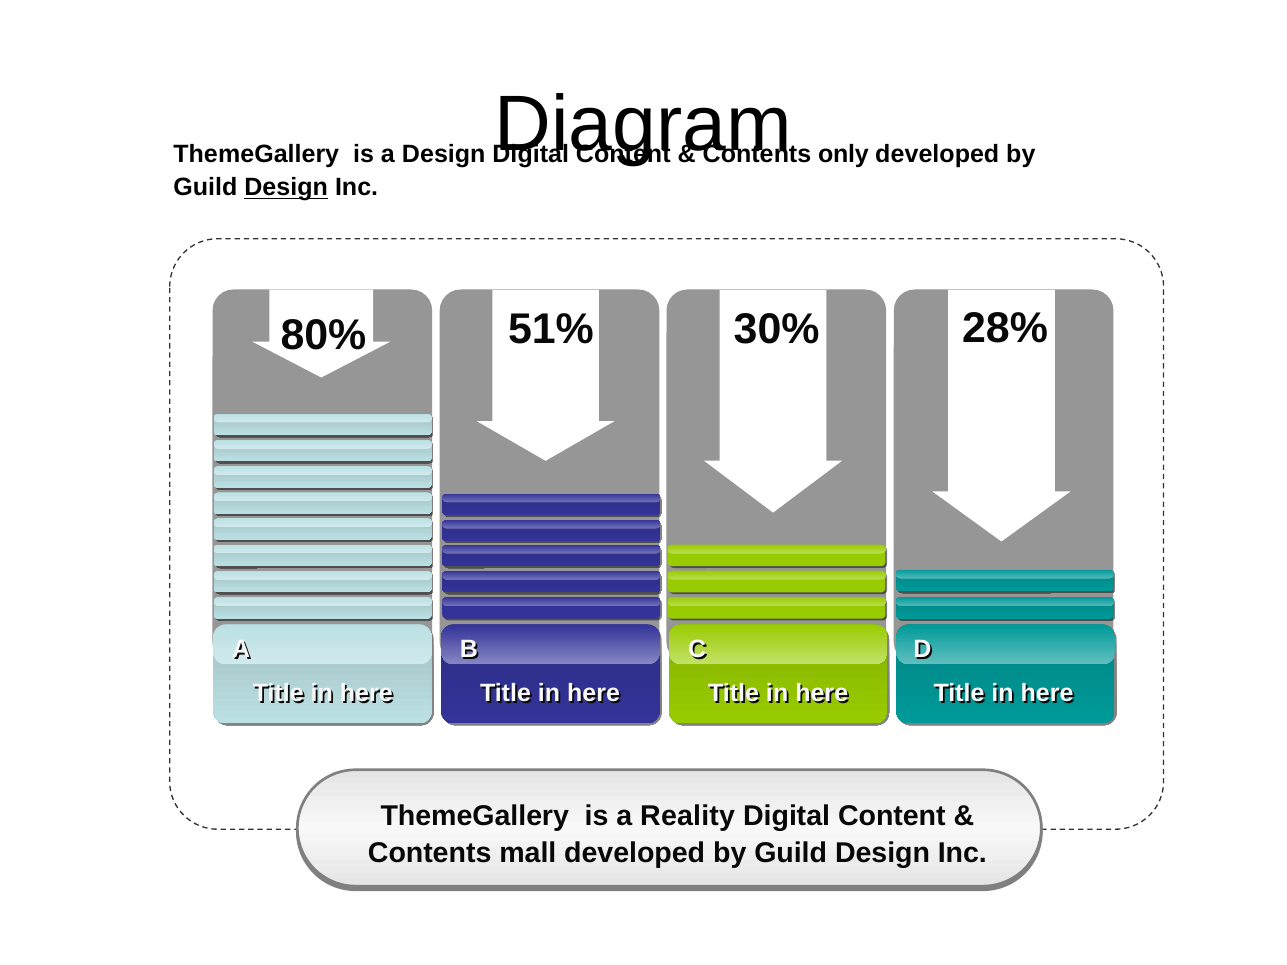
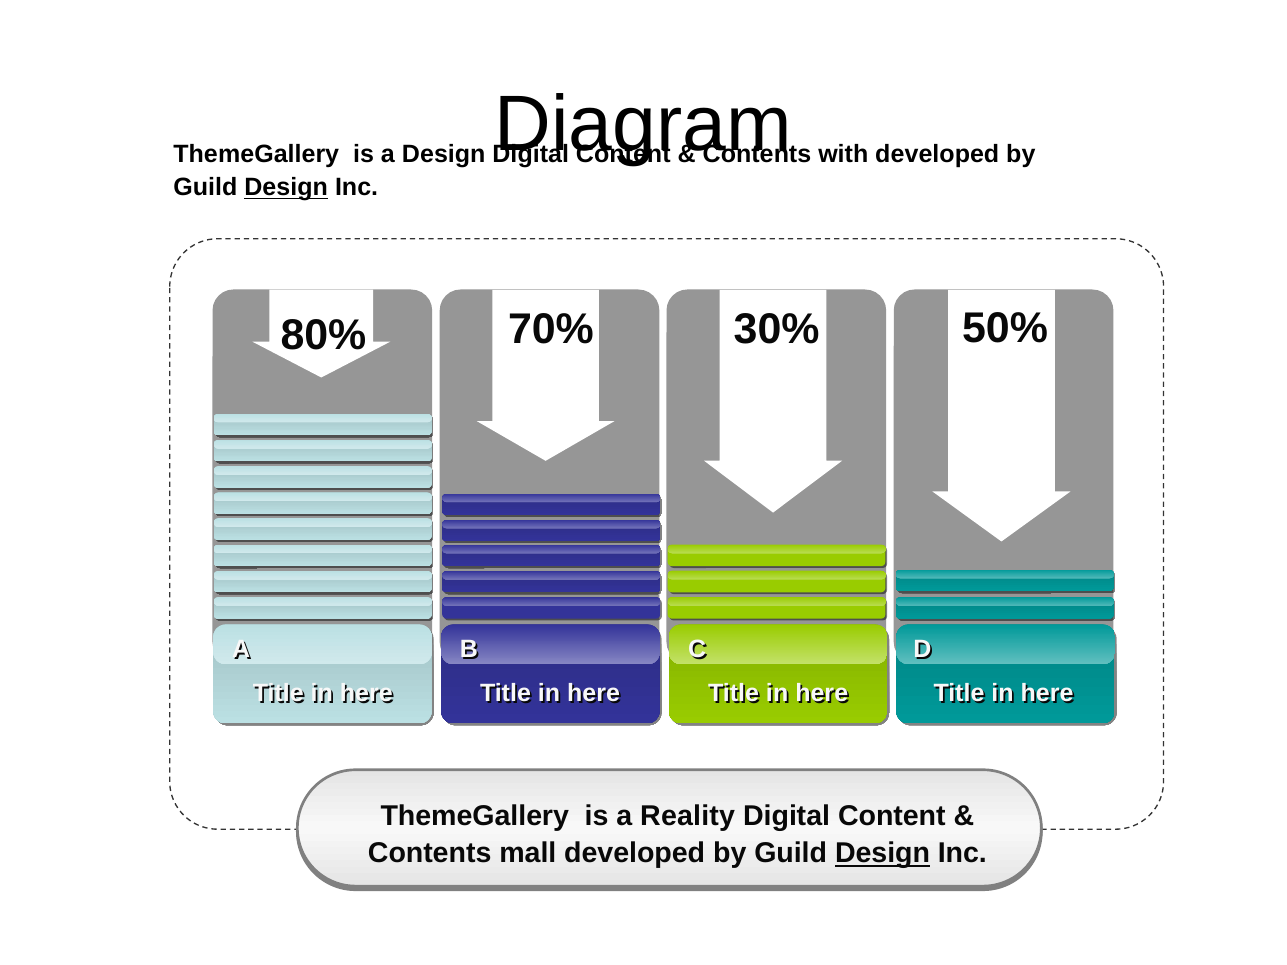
only: only -> with (843, 155)
51%: 51% -> 70% (551, 330)
28%: 28% -> 50% (1005, 329)
Design underline: none -> present (883, 854)
